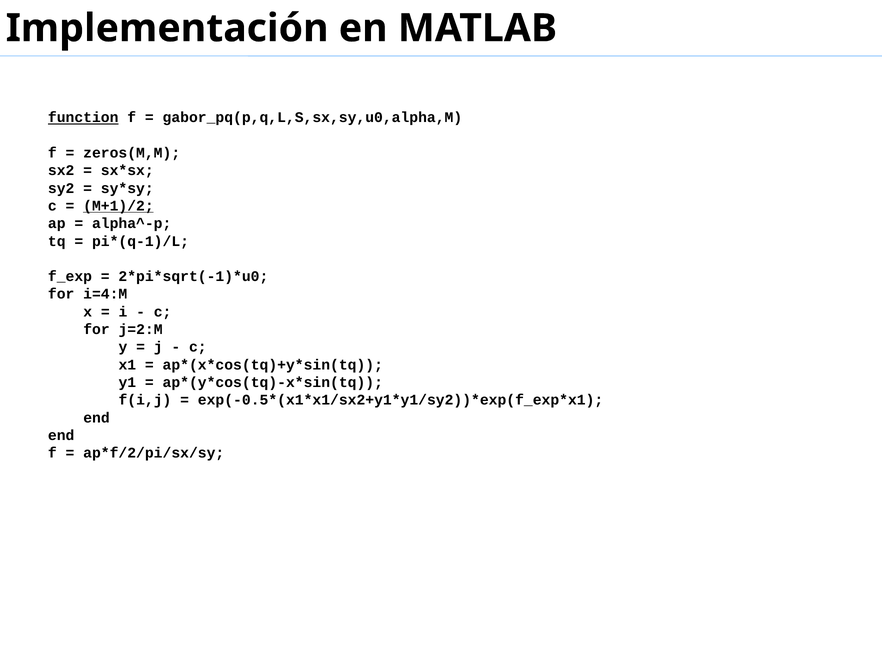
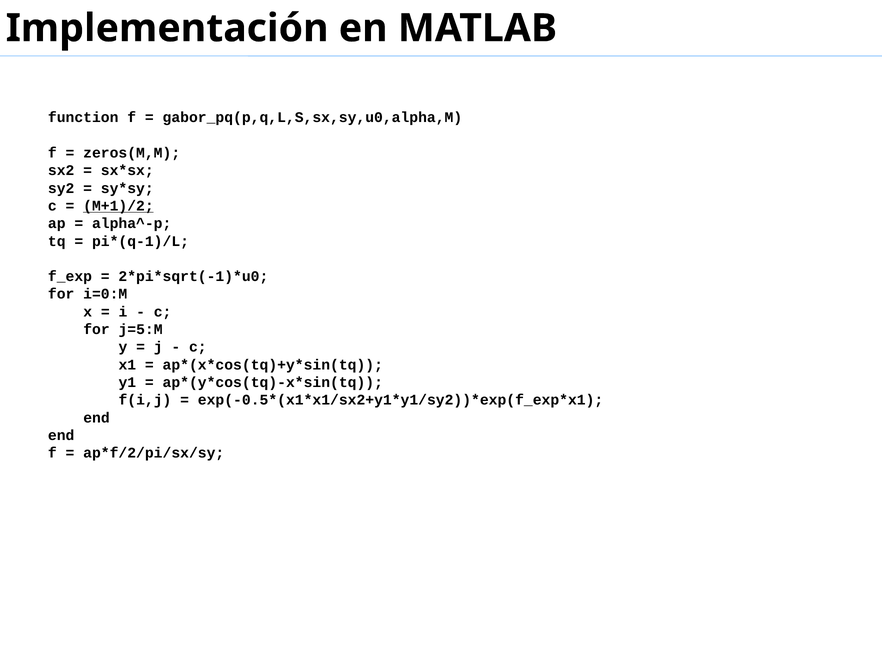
function underline: present -> none (83, 118)
i=4:M: i=4:M -> i=0:M (105, 294)
j=2:M: j=2:M -> j=5:M (141, 329)
